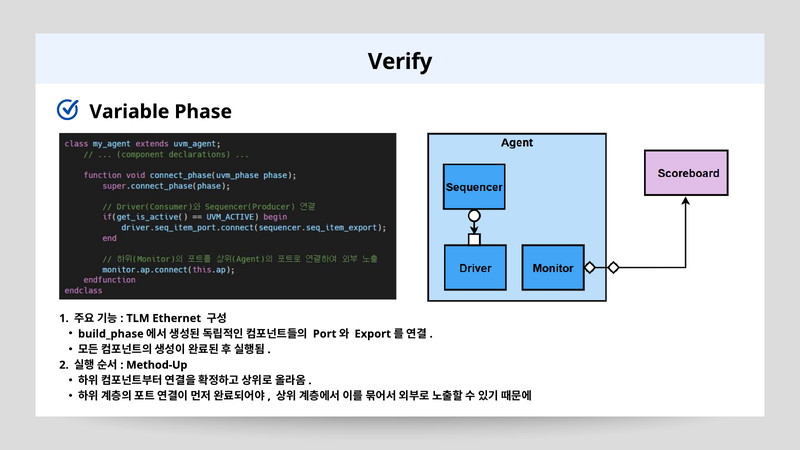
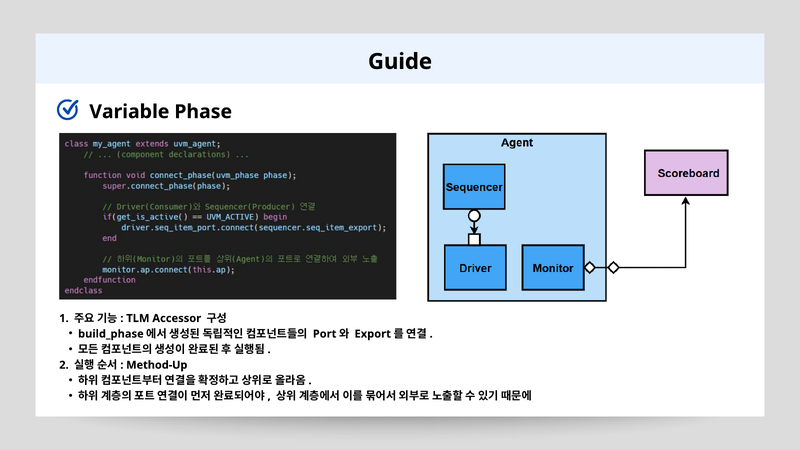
Verify: Verify -> Guide (400, 62)
Ethernet: Ethernet -> Accessor (177, 318)
